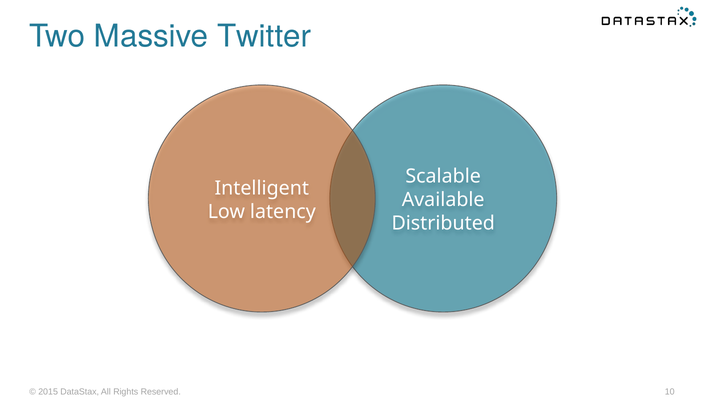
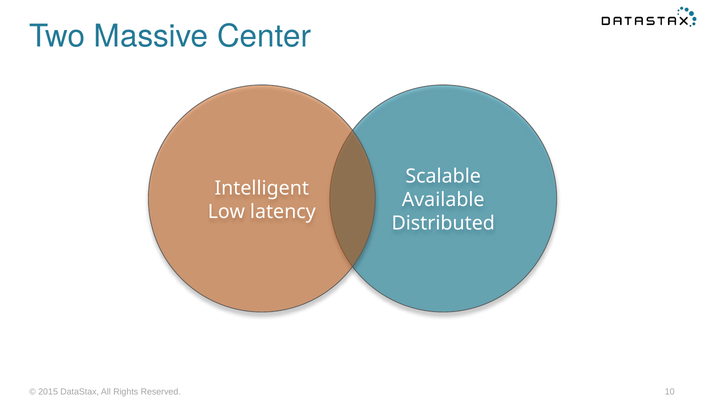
Twitter: Twitter -> Center (264, 36)
